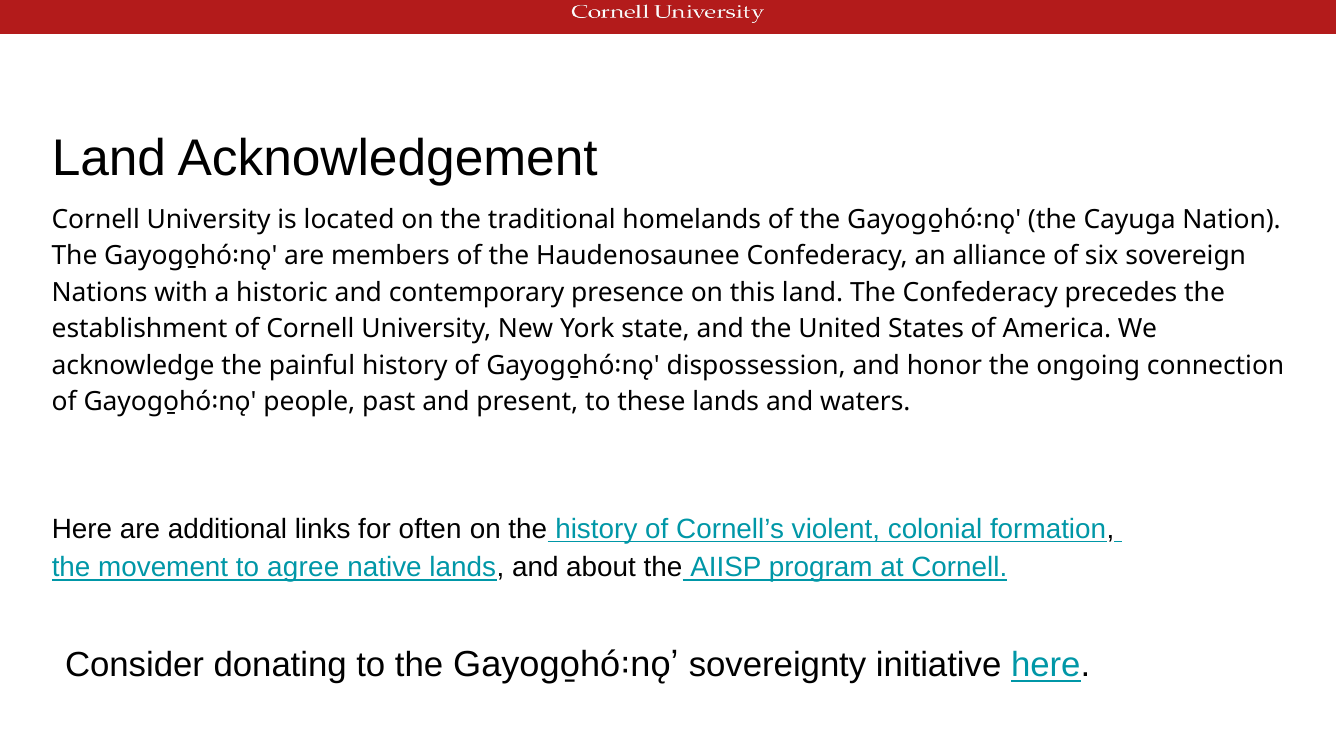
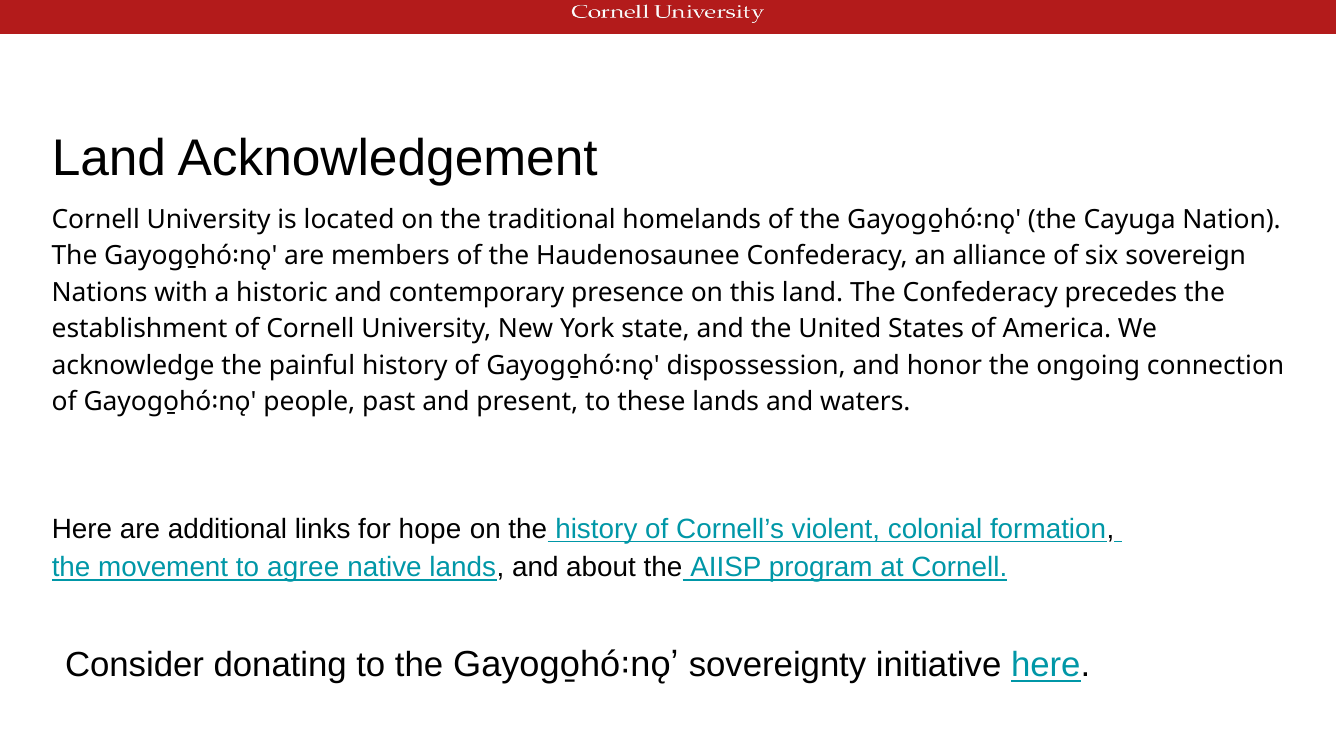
often: often -> hope (430, 529)
